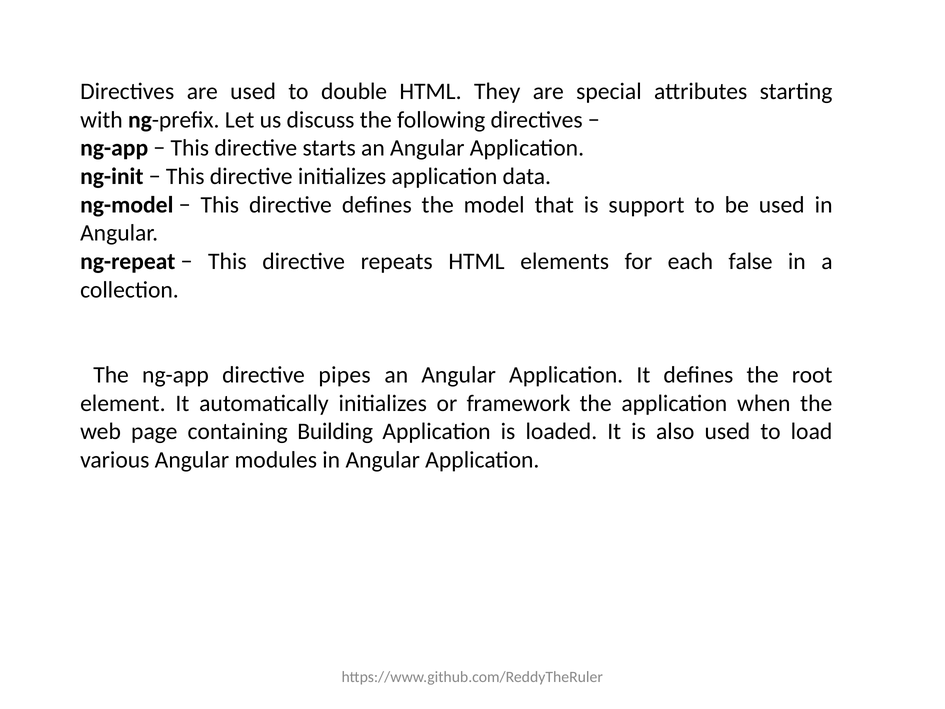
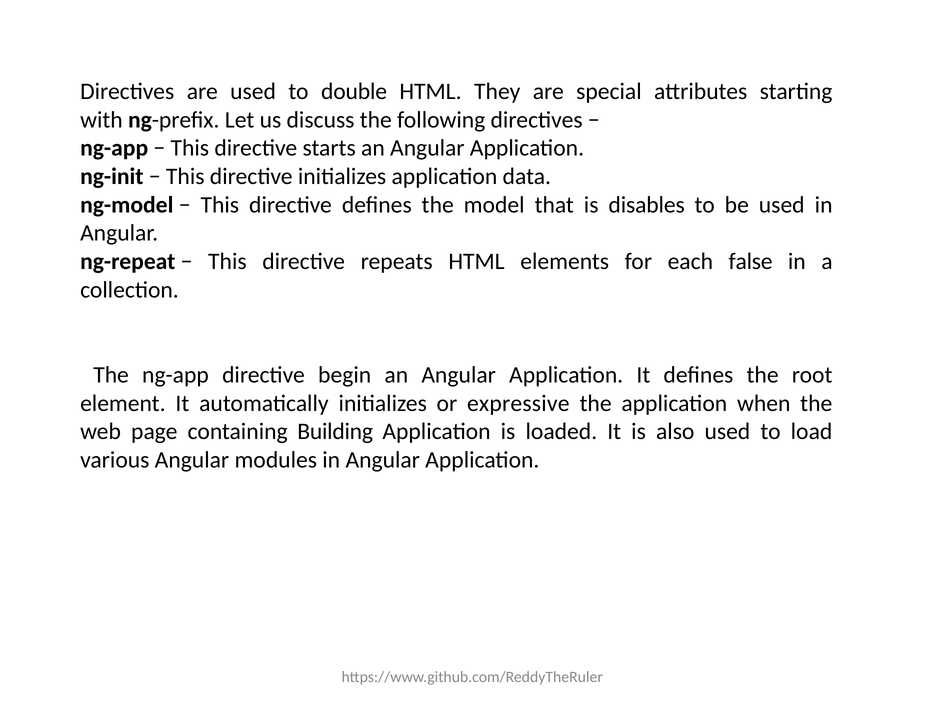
support: support -> disables (647, 205)
pipes: pipes -> begin (345, 375)
framework: framework -> expressive (518, 403)
